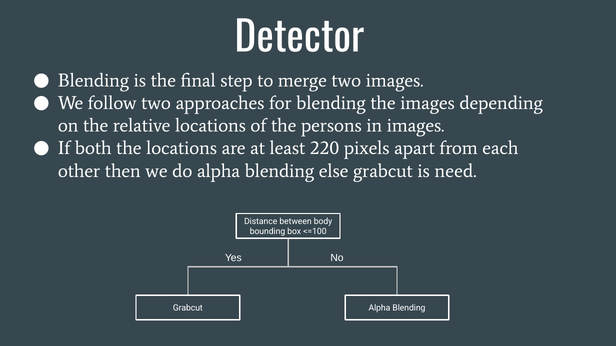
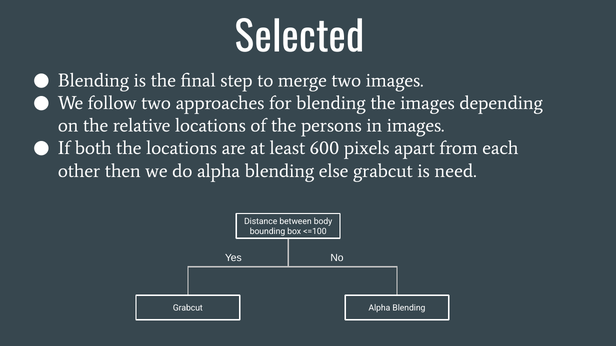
Detector: Detector -> Selected (300, 38)
220: 220 -> 600 (324, 148)
